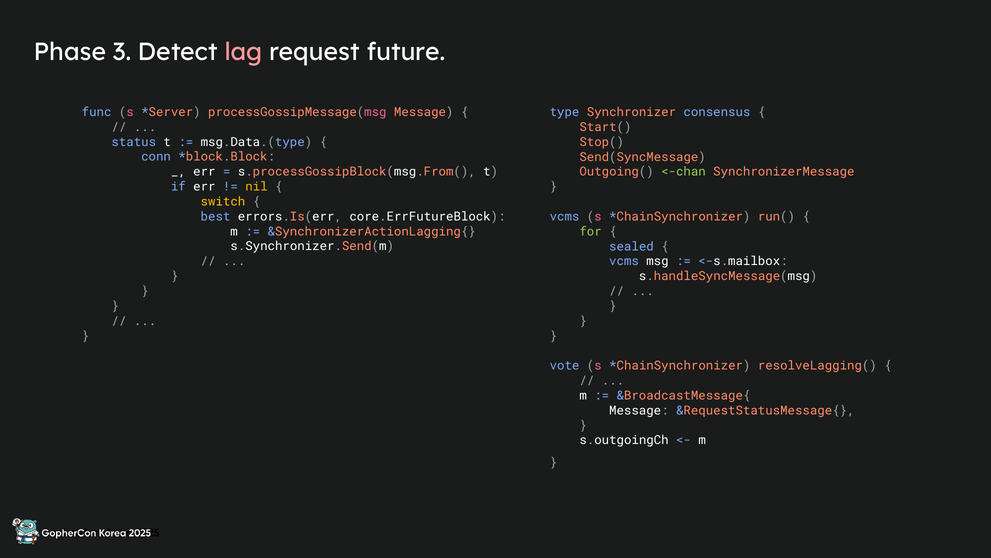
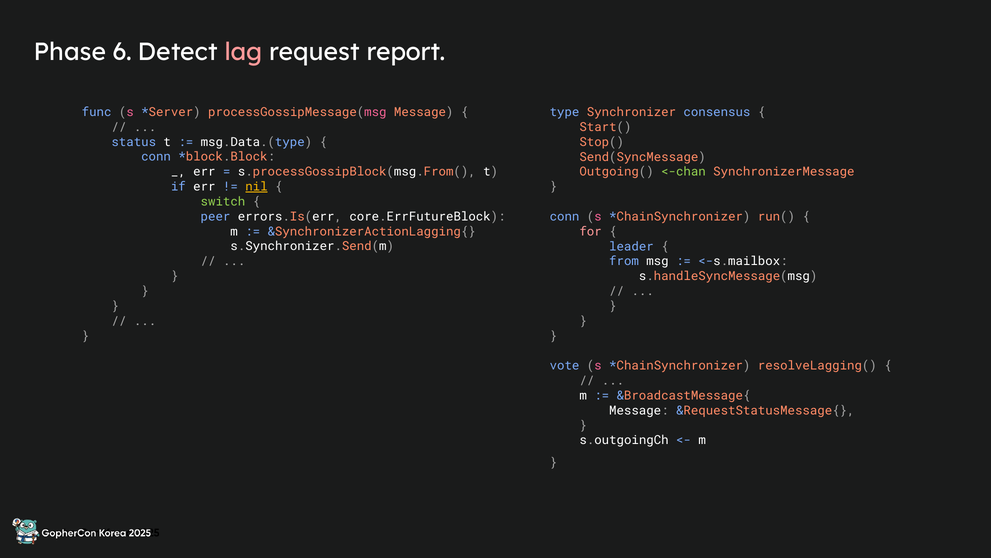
3: 3 -> 6 (122, 52)
future: future -> report (406, 52)
nil underline: none -> present (256, 187)
switch colour: yellow -> light green (223, 201)
best: best -> peer (216, 216)
vcms: vcms -> conn (565, 216)
for colour: light green -> pink (591, 231)
sealed: sealed -> leader (631, 246)
vcms: vcms -> from (624, 261)
